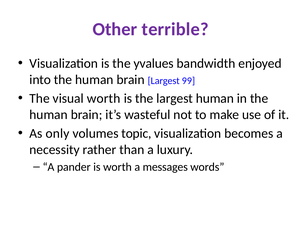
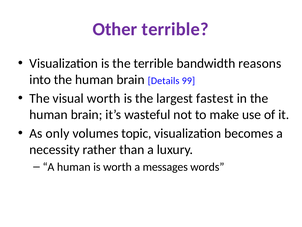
the yvalues: yvalues -> terrible (154, 63)
enjoyed: enjoyed -> reasons (260, 63)
brain Largest: Largest -> Details (164, 81)
largest human: human -> fastest (215, 98)
A pander: pander -> human (74, 167)
